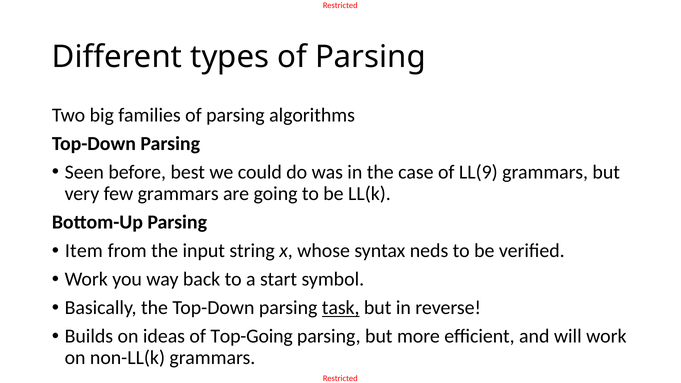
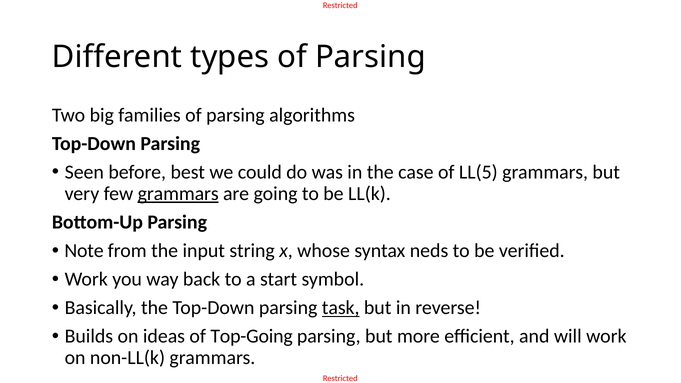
LL(9: LL(9 -> LL(5 (478, 172)
grammars underline: none -> present (178, 194)
Item: Item -> Note (84, 251)
